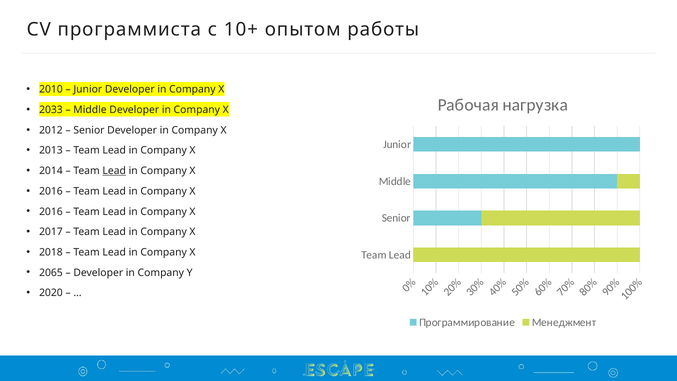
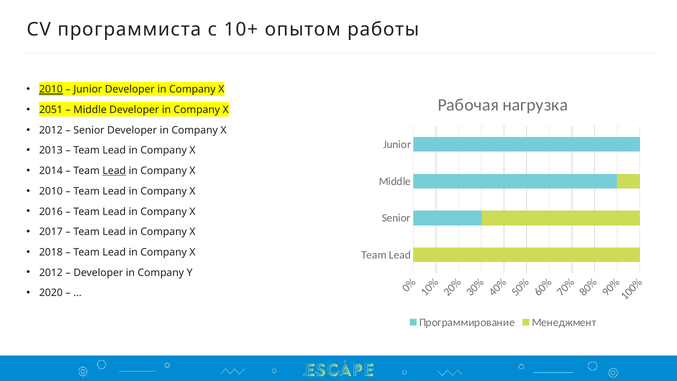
2010 underline: none -> present (51, 89)
2033: 2033 -> 2051 (51, 110)
2016: 2016 -> 2010 (51, 191)
2065: 2065 -> 2012 (51, 273)
